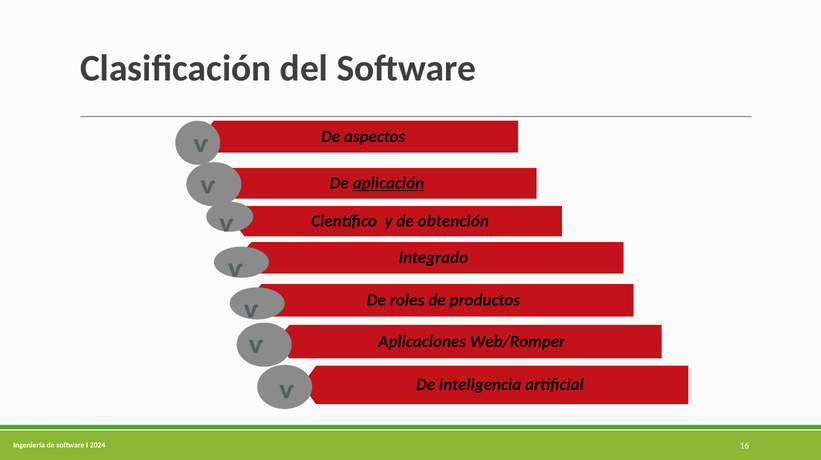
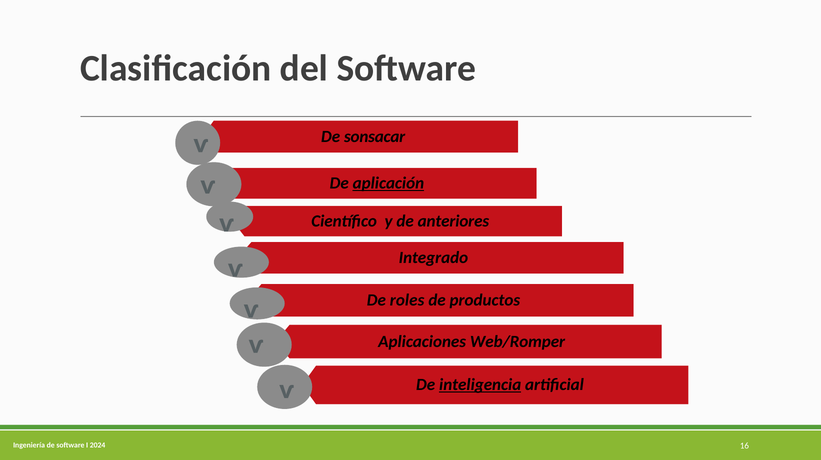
aspectos: aspectos -> sonsacar (375, 137)
obtención: obtención -> anteriores (453, 221)
inteligencia underline: none -> present (480, 385)
